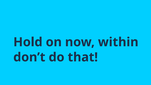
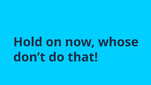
within: within -> whose (118, 42)
